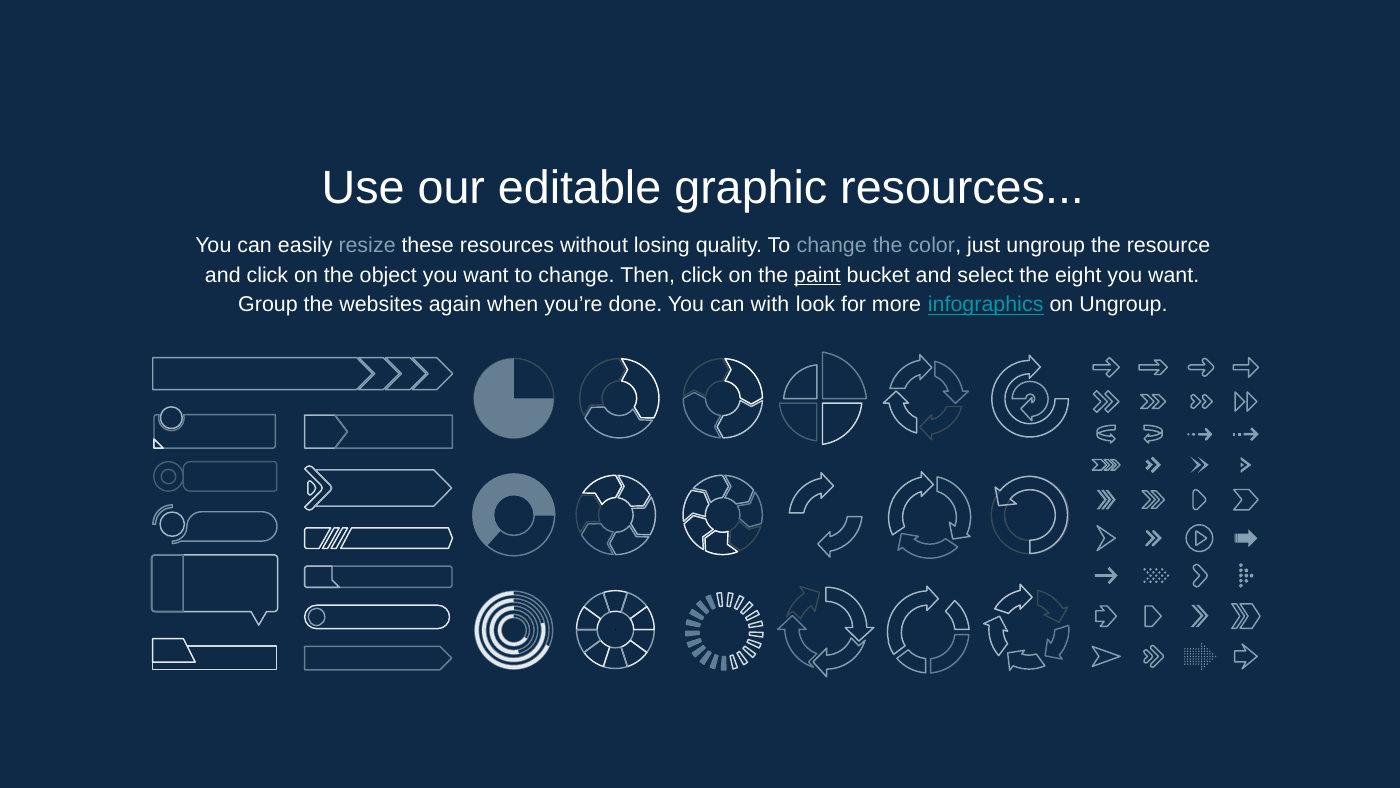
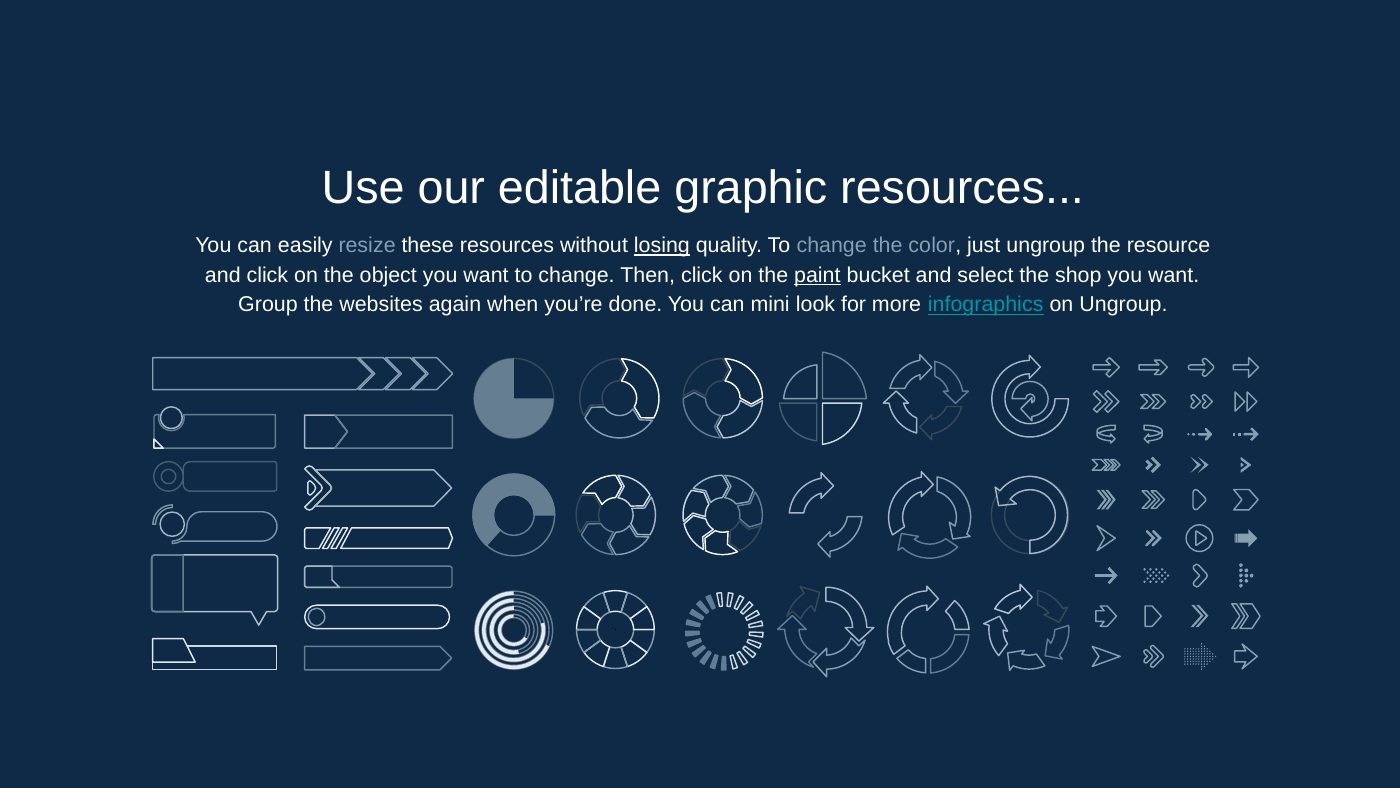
losing underline: none -> present (662, 246)
eight: eight -> shop (1078, 275)
with: with -> mini (770, 305)
